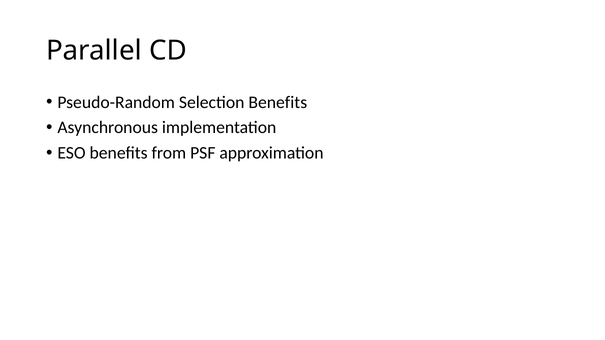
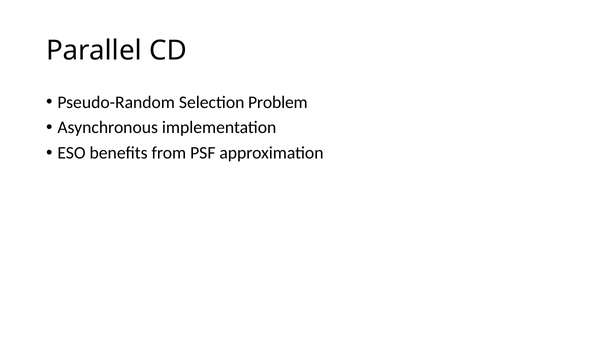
Selection Benefits: Benefits -> Problem (278, 102)
